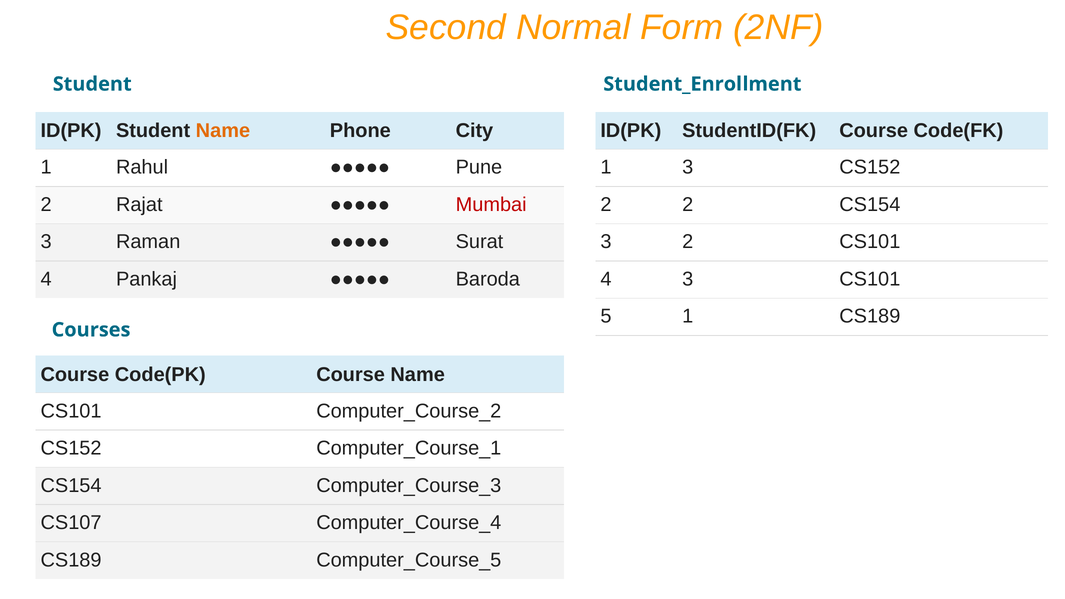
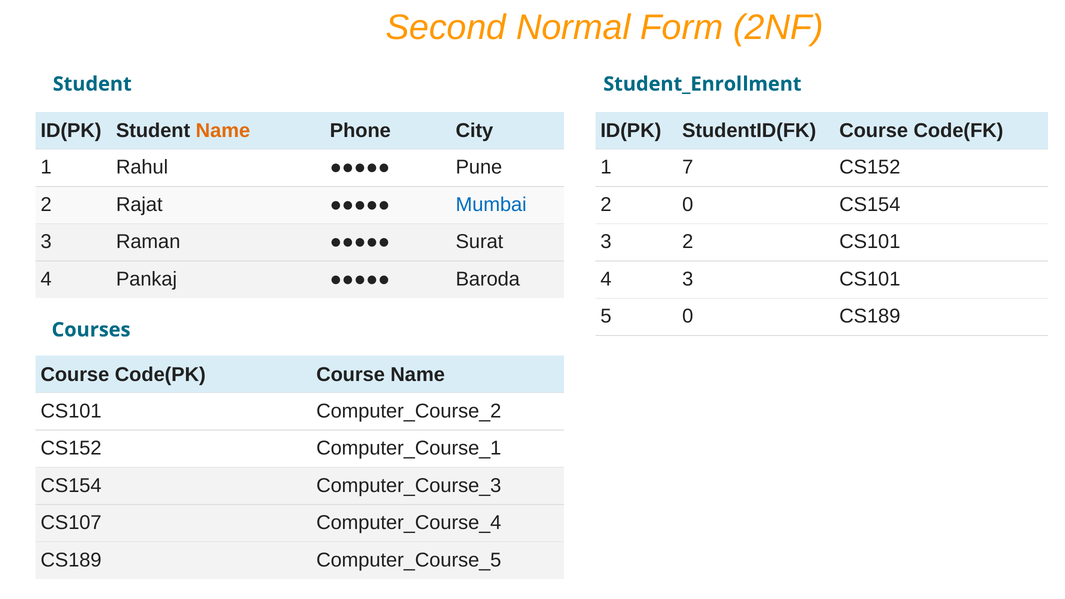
1 3: 3 -> 7 (688, 167)
Mumbai colour: red -> blue (491, 205)
2 2: 2 -> 0 (688, 205)
5 1: 1 -> 0 (688, 316)
